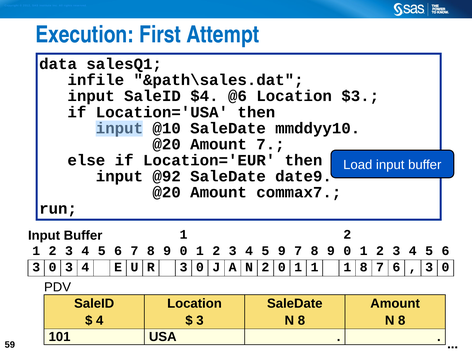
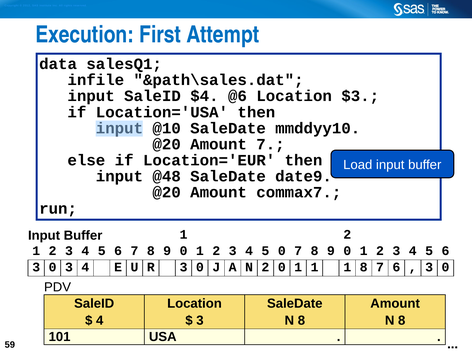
@92: @92 -> @48 (167, 176)
5 9: 9 -> 0 (282, 251)
